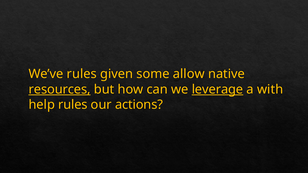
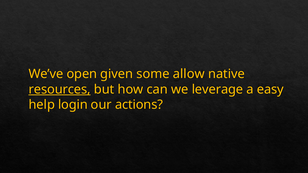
We’ve rules: rules -> open (82, 74)
leverage underline: present -> none (217, 89)
with: with -> easy (270, 89)
help rules: rules -> login (73, 105)
